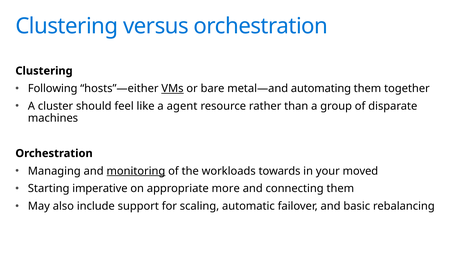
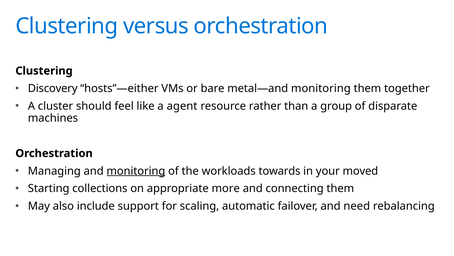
Following: Following -> Discovery (53, 88)
VMs underline: present -> none (172, 88)
metal—and automating: automating -> monitoring (321, 88)
imperative: imperative -> collections (100, 188)
basic: basic -> need (357, 206)
